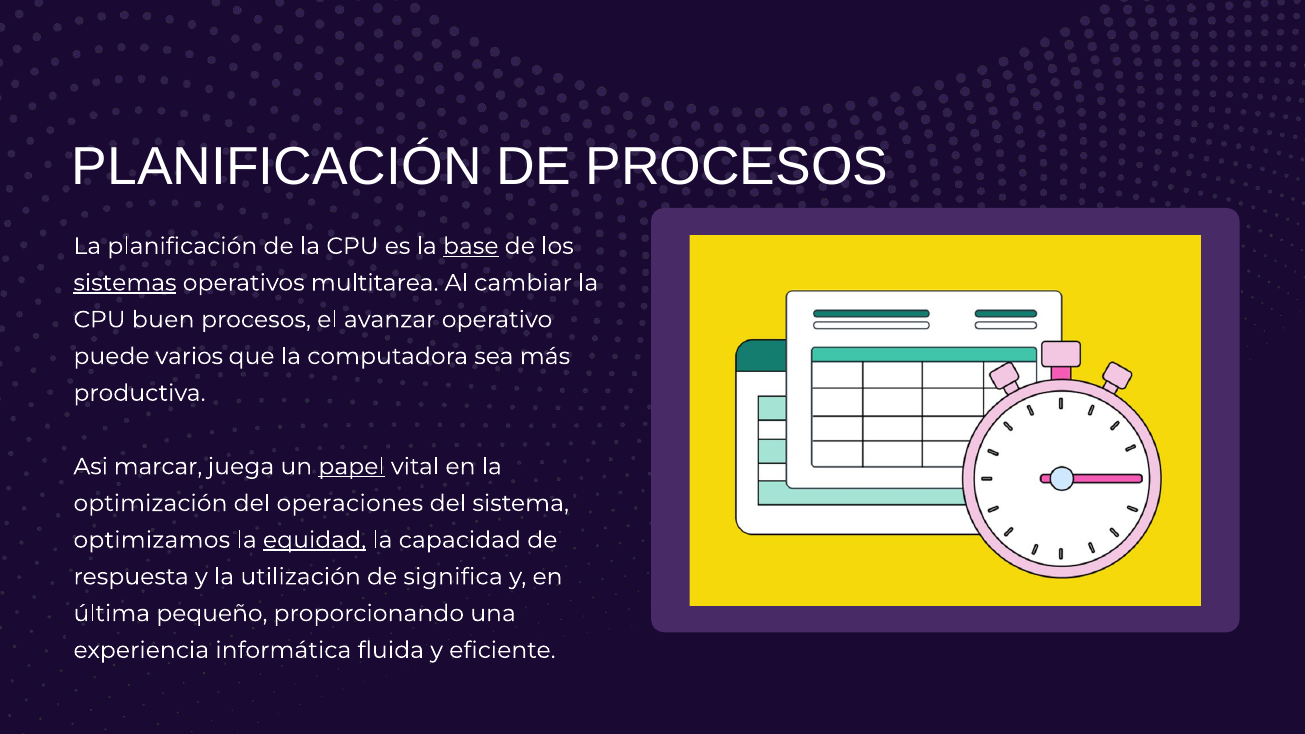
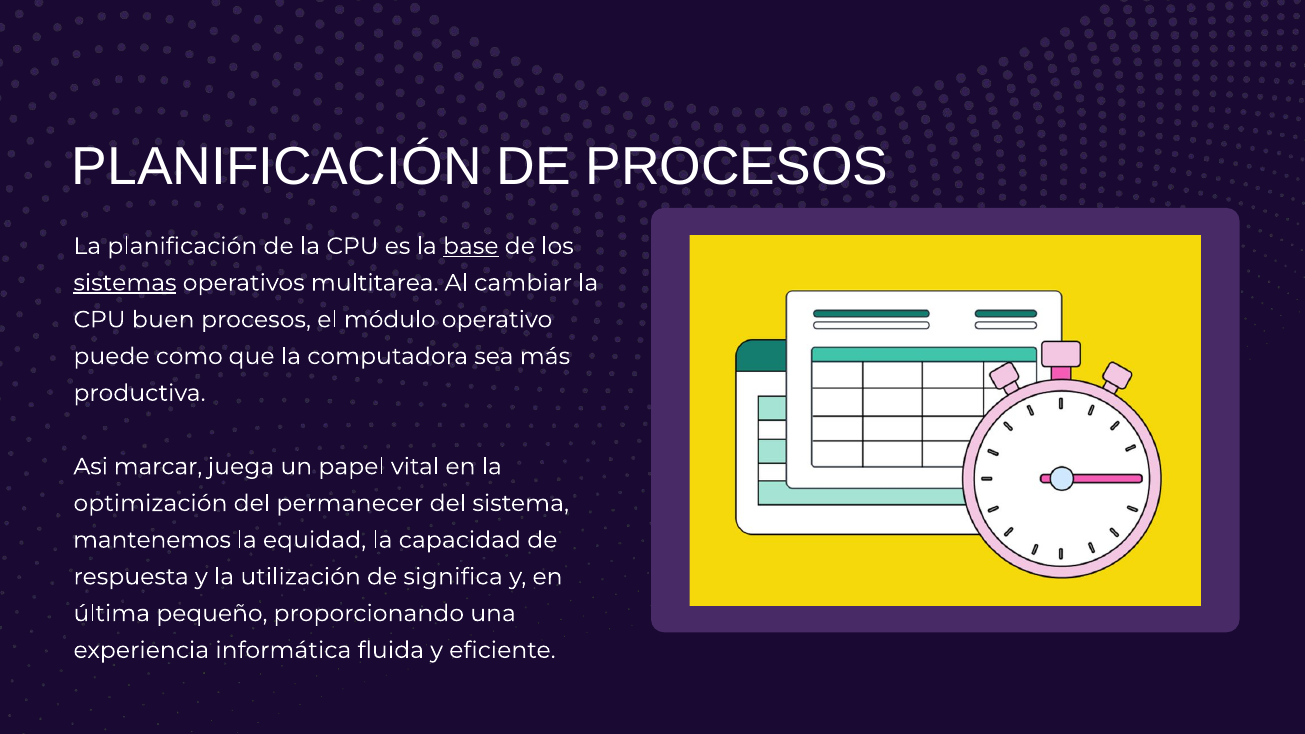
avanzar: avanzar -> módulo (390, 320)
varios: varios -> como (189, 356)
papel underline: present -> none (352, 467)
operaciones: operaciones -> permanecer (350, 503)
optimizamos: optimizamos -> mantenemos (152, 540)
equidad underline: present -> none (314, 540)
